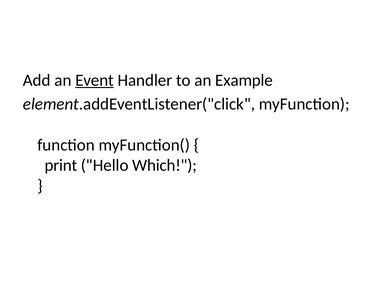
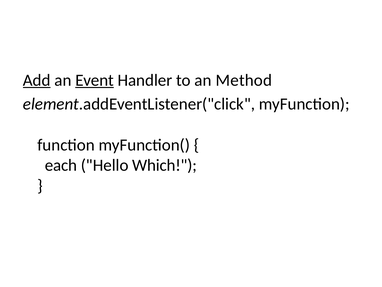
Add underline: none -> present (37, 80)
Example: Example -> Method (244, 80)
print: print -> each (61, 165)
